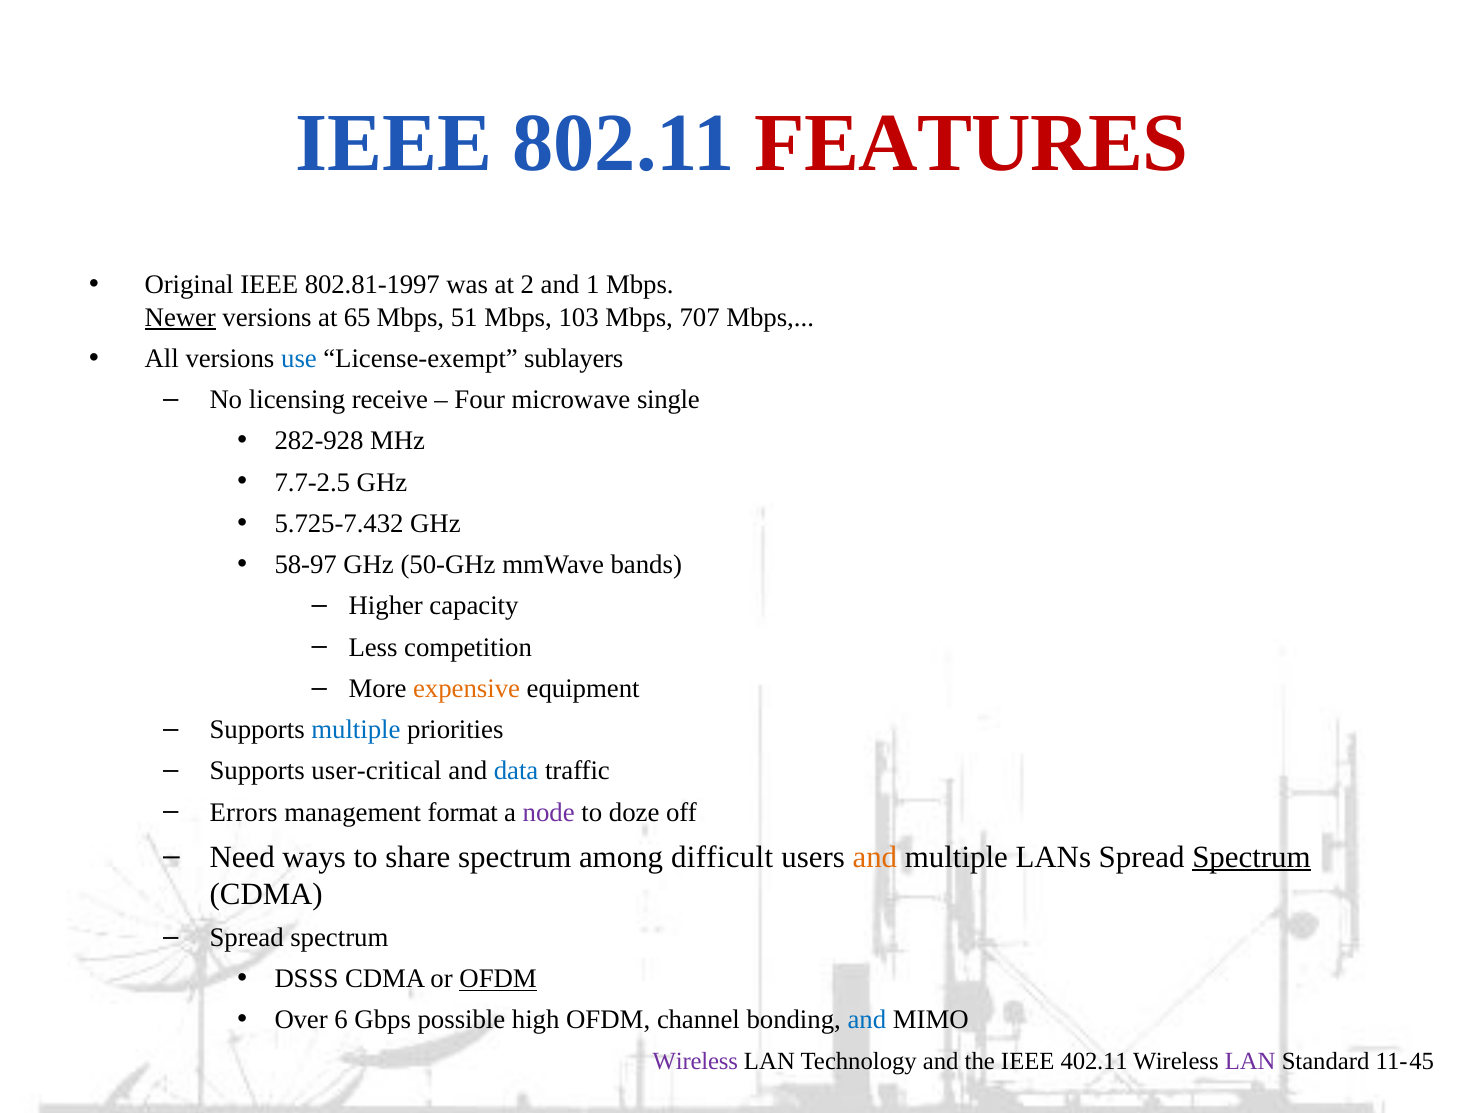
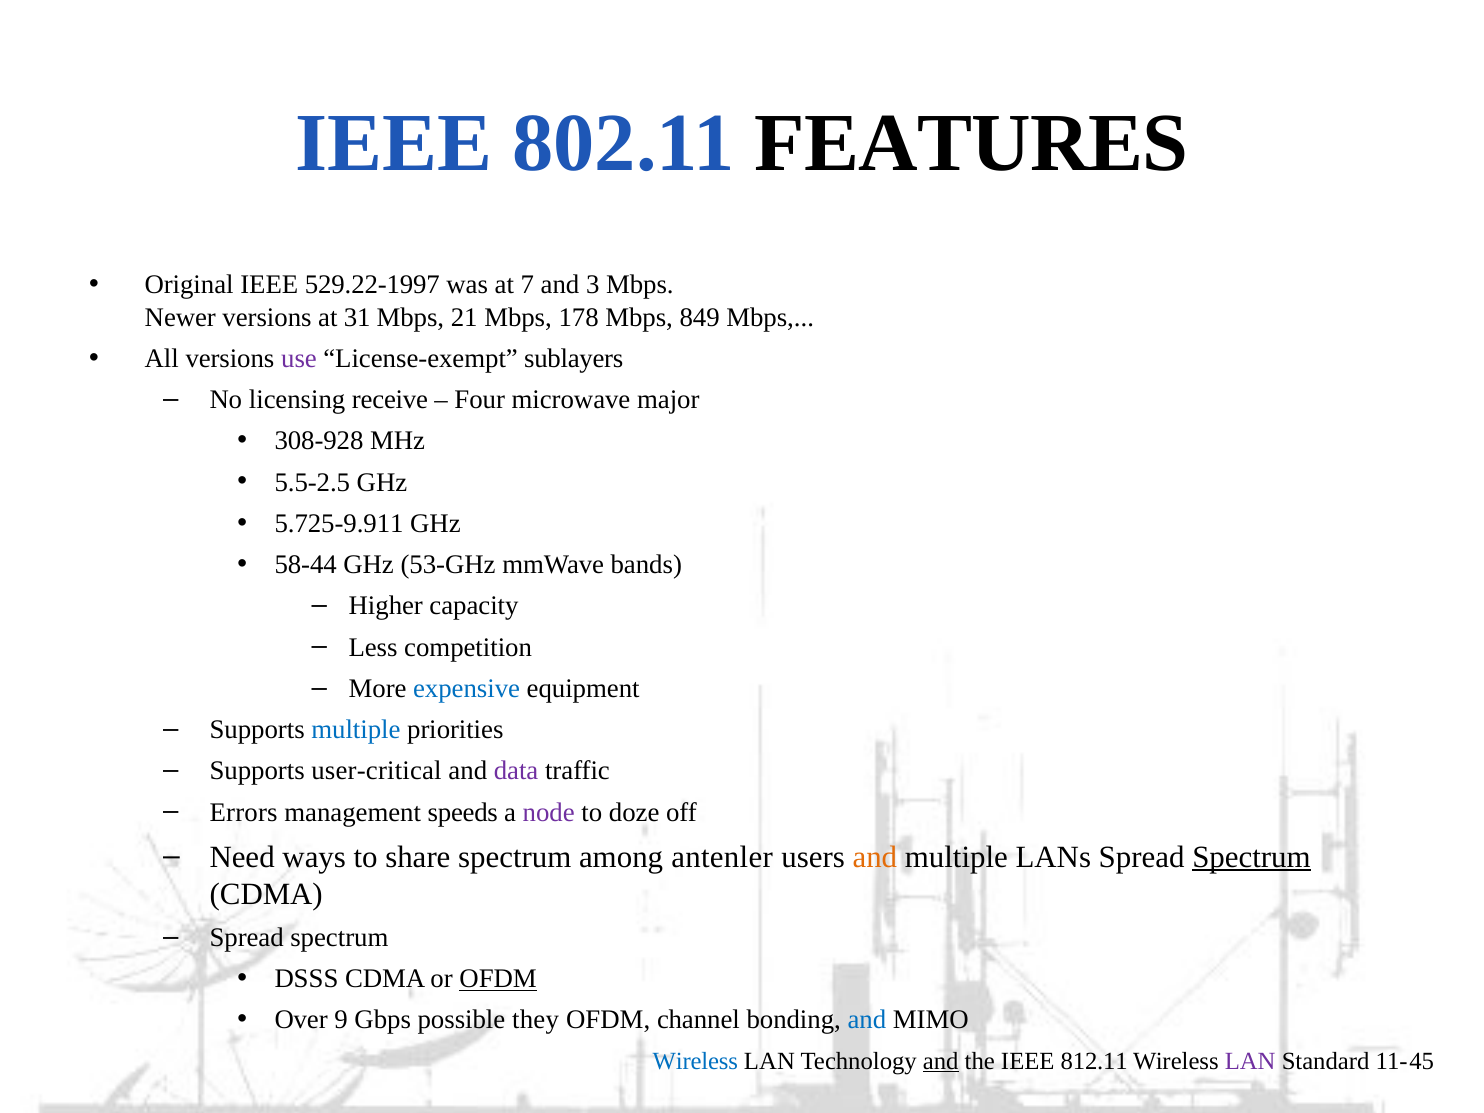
FEATURES colour: red -> black (972, 143)
802.81-1997: 802.81-1997 -> 529.22-1997 (372, 285)
2: 2 -> 7 (527, 285)
1: 1 -> 3 (593, 285)
Newer underline: present -> none (180, 317)
65: 65 -> 31 (357, 317)
51: 51 -> 21 (464, 317)
103: 103 -> 178 (579, 317)
707: 707 -> 849 (700, 317)
use colour: blue -> purple (299, 359)
single: single -> major (668, 400)
282-928: 282-928 -> 308-928 (319, 441)
7.7-2.5: 7.7-2.5 -> 5.5-2.5 (312, 482)
5.725-7.432: 5.725-7.432 -> 5.725-9.911 (339, 524)
58-97: 58-97 -> 58-44 (306, 565)
50-GHz: 50-GHz -> 53-GHz (448, 565)
expensive colour: orange -> blue (467, 689)
data colour: blue -> purple (516, 771)
format: format -> speeds (463, 812)
difficult: difficult -> antenler (722, 857)
6: 6 -> 9 (341, 1020)
high: high -> they (536, 1020)
Wireless colour: purple -> blue (695, 1061)
and underline: none -> present (941, 1061)
402.11: 402.11 -> 812.11 (1094, 1061)
